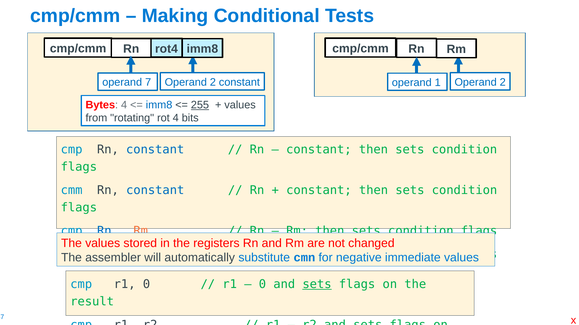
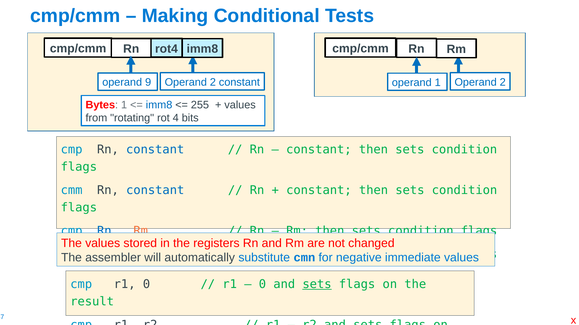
7: 7 -> 9 (148, 83)
Bytes 4: 4 -> 1 (124, 105)
255 underline: present -> none (200, 105)
